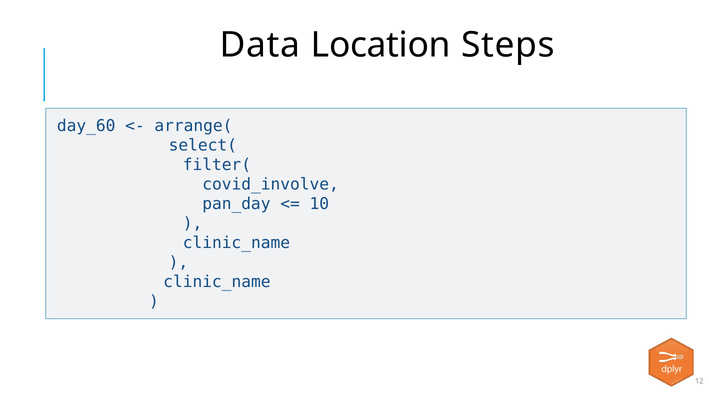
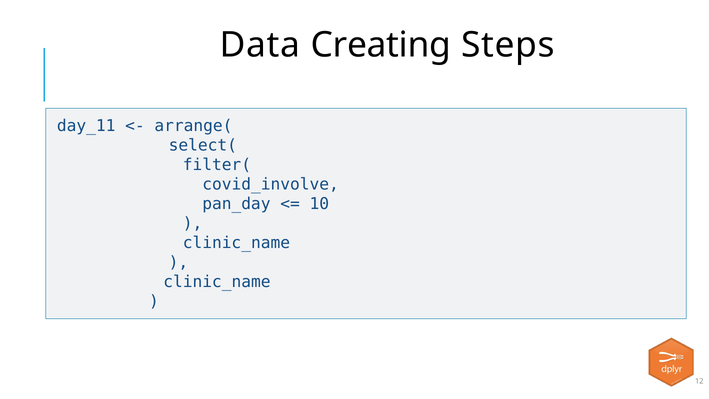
Location: Location -> Creating (381, 45)
day_60: day_60 -> day_11 (86, 126)
